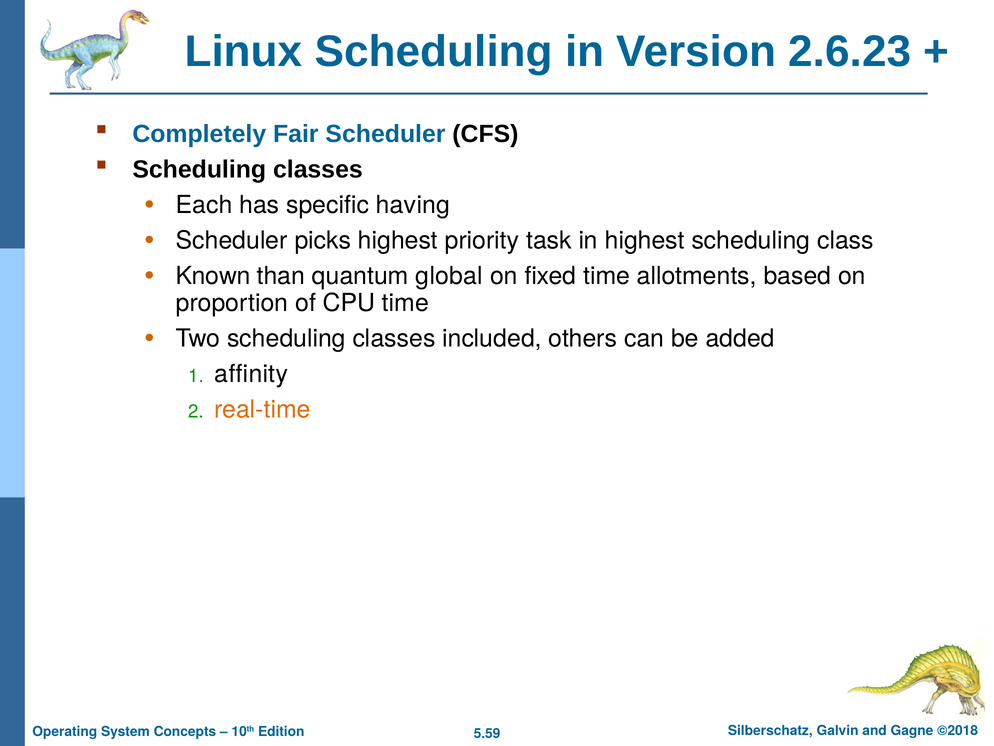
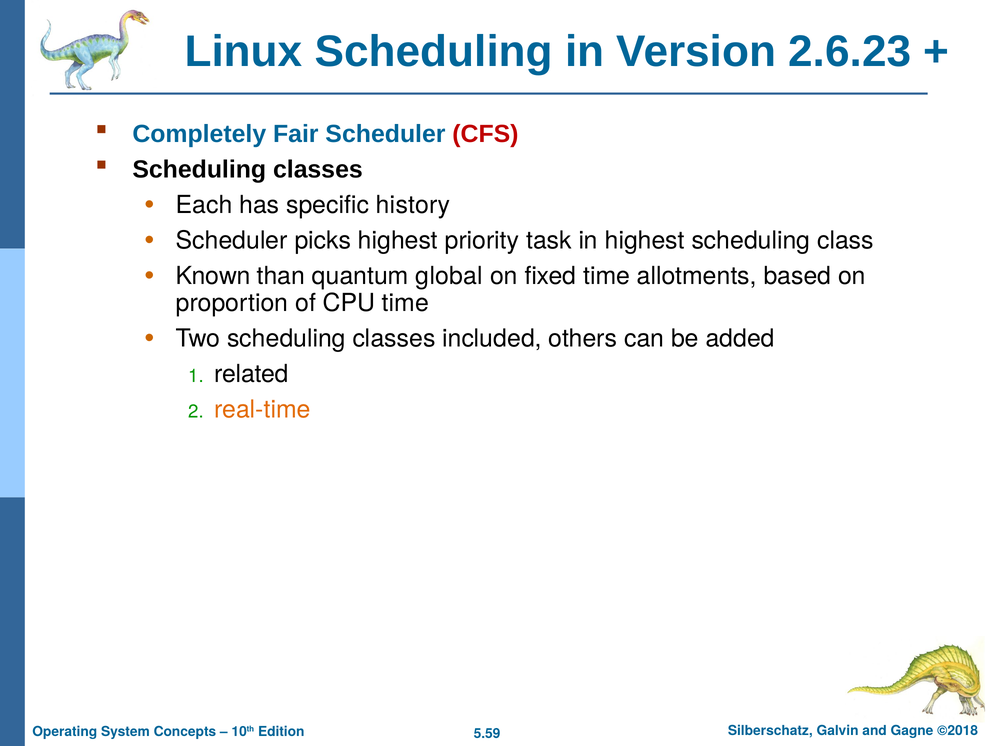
CFS colour: black -> red (485, 134)
having: having -> history (413, 205)
affinity: affinity -> related (251, 374)
